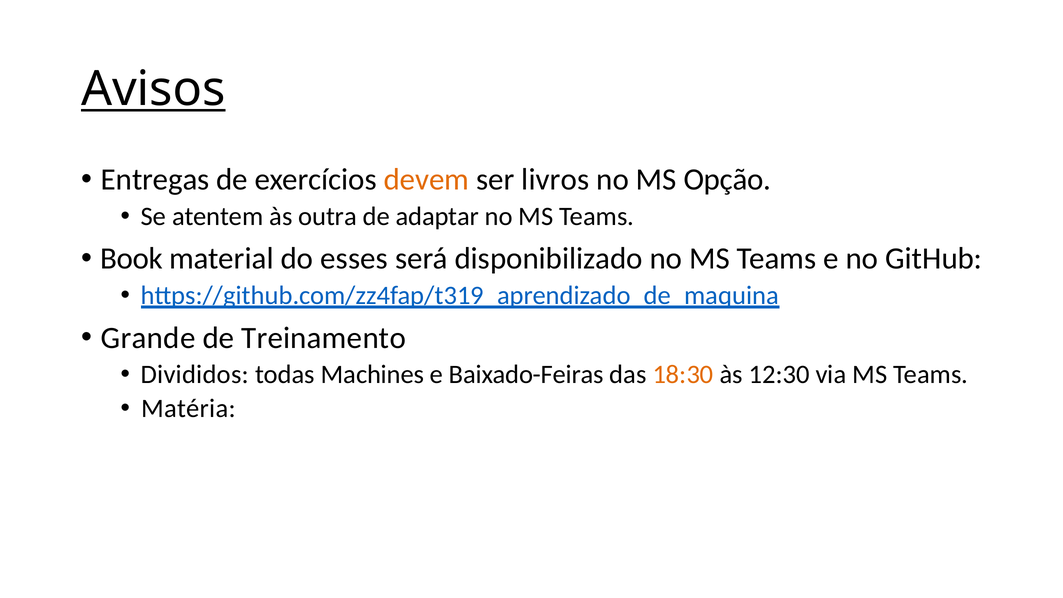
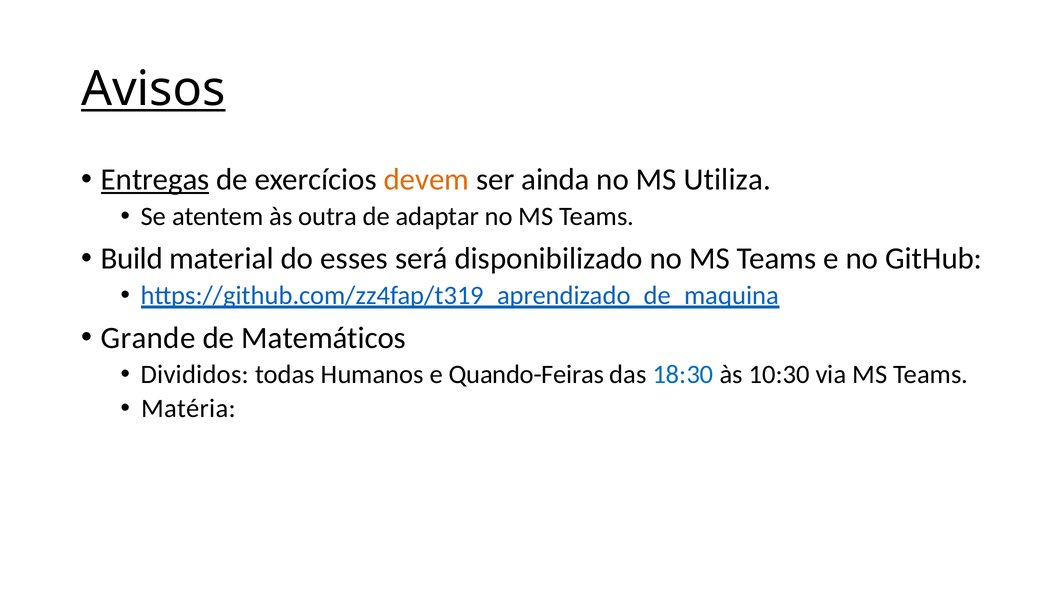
Entregas underline: none -> present (155, 180)
livros: livros -> ainda (556, 180)
Opção: Opção -> Utiliza (727, 180)
Book: Book -> Build (132, 259)
Treinamento: Treinamento -> Matemáticos (324, 338)
Machines: Machines -> Humanos (372, 374)
Baixado-Feiras: Baixado-Feiras -> Quando-Feiras (526, 374)
18:30 colour: orange -> blue (683, 374)
12:30: 12:30 -> 10:30 (779, 374)
